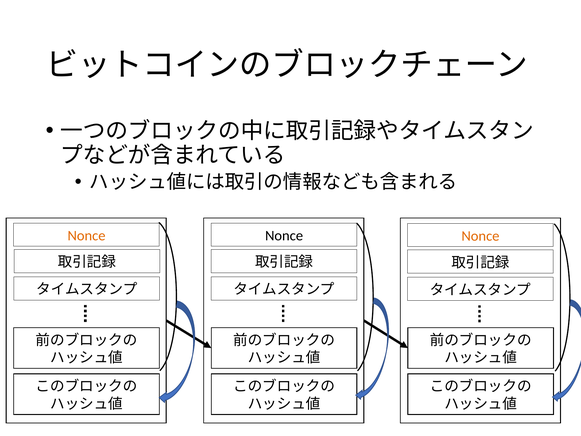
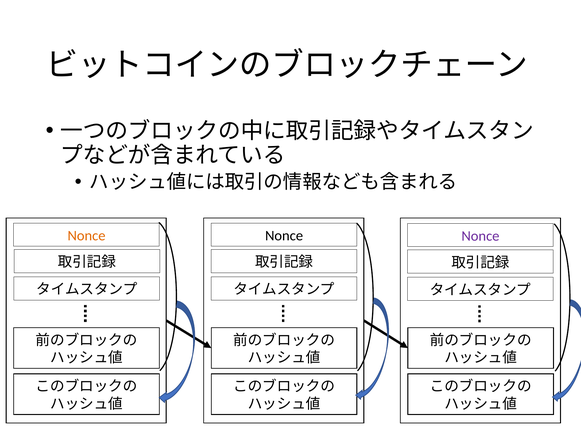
Nonce colour: orange -> purple (480, 236)
